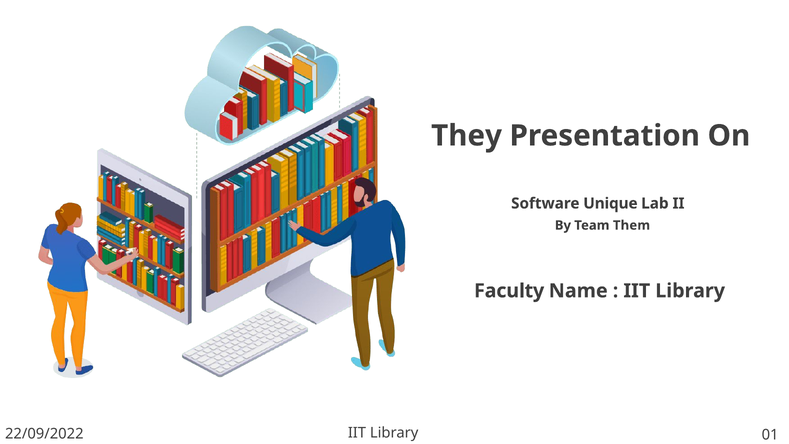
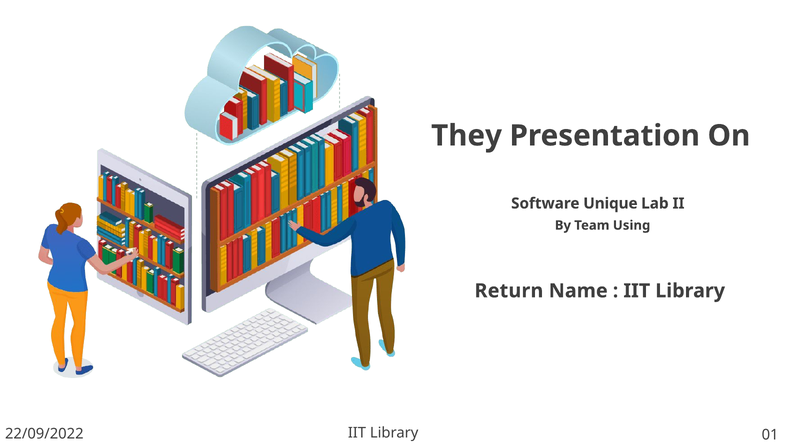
Them: Them -> Using (632, 225)
Faculty: Faculty -> Return (509, 291)
